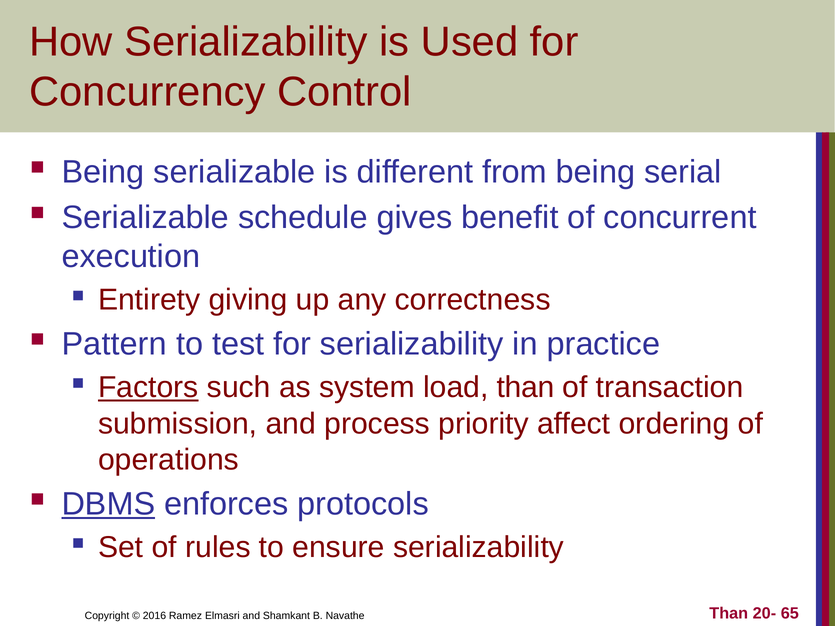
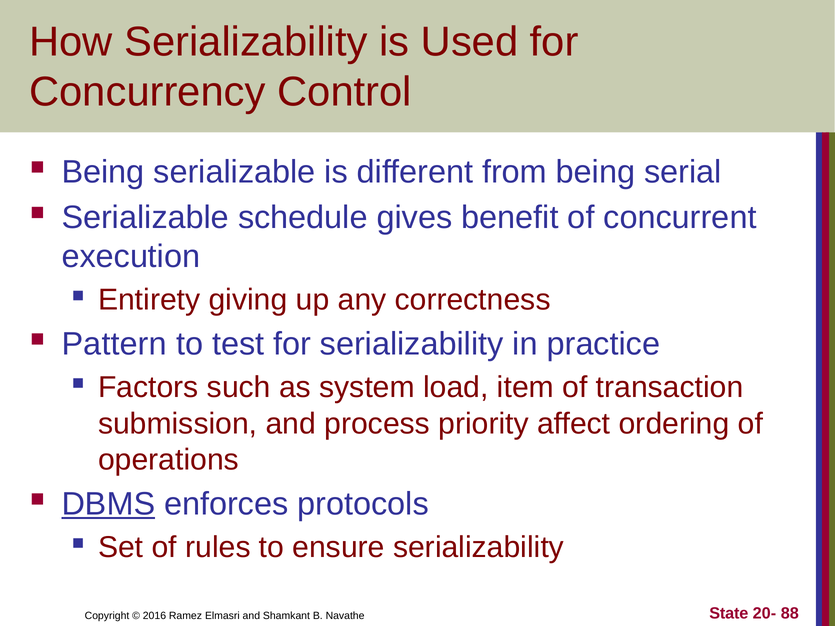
Factors underline: present -> none (148, 388)
load than: than -> item (525, 388)
Than: Than -> State (729, 613)
65: 65 -> 88 (790, 613)
